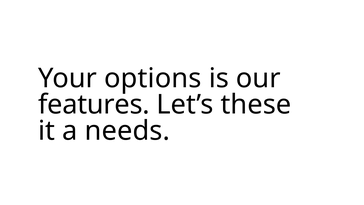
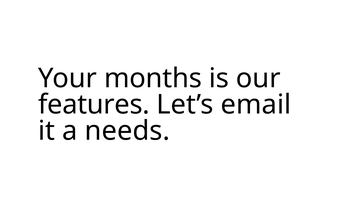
options: options -> months (153, 78)
these: these -> email (256, 104)
